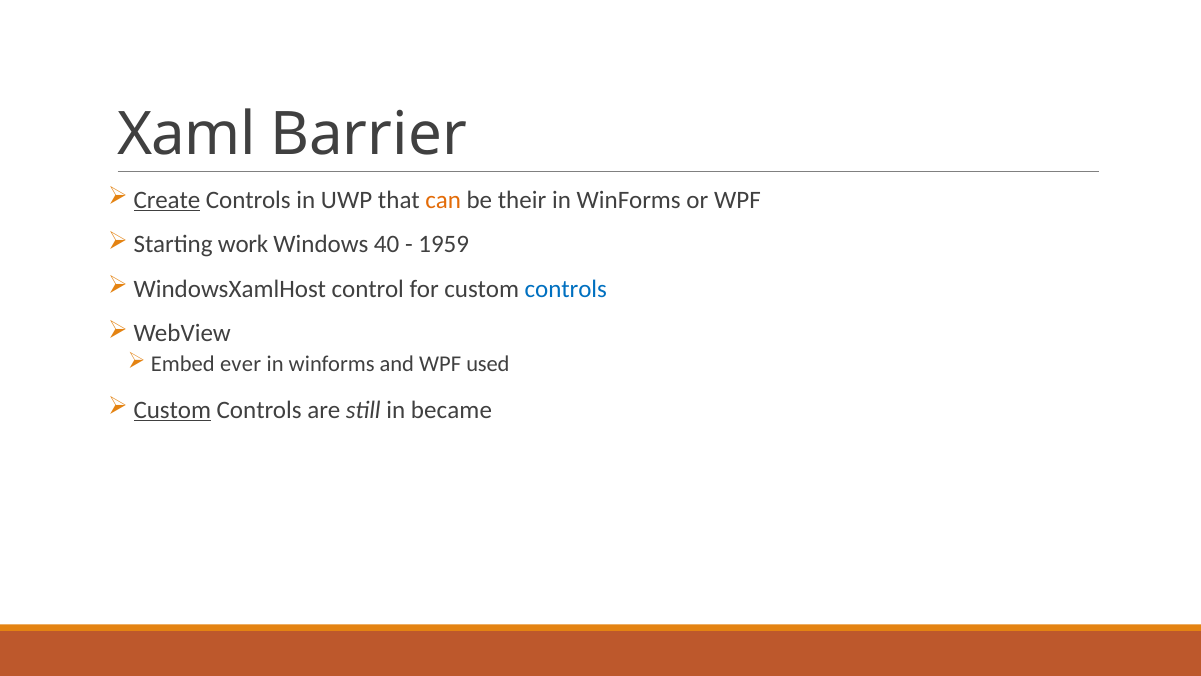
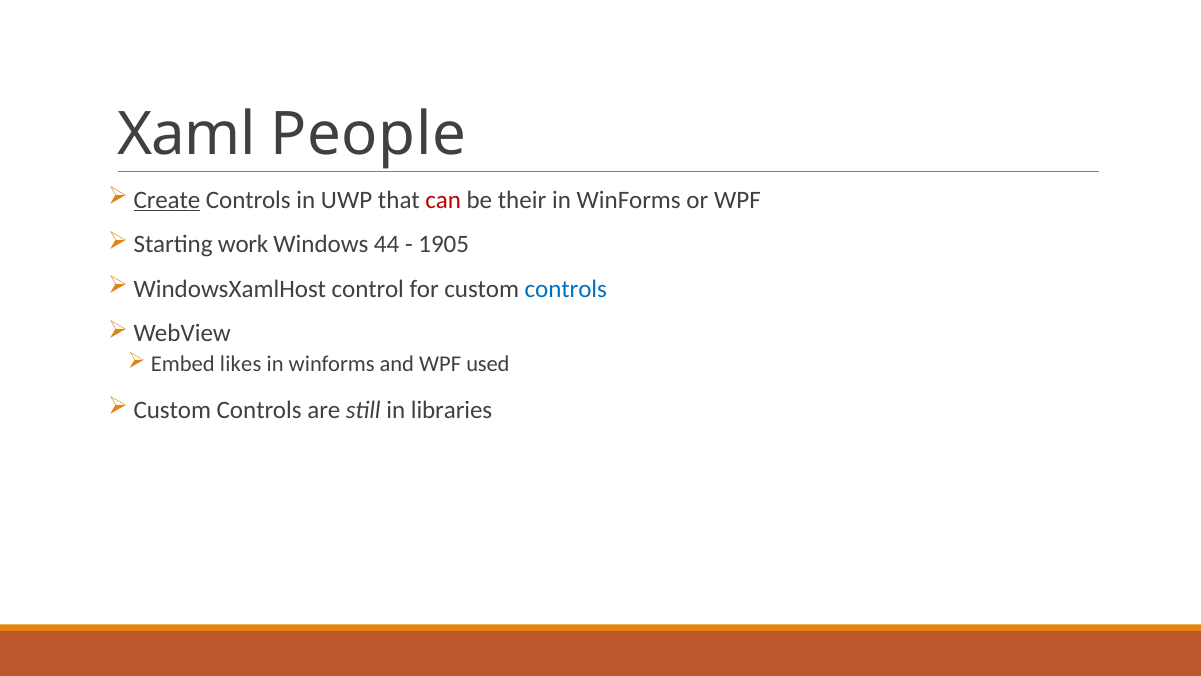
Barrier: Barrier -> People (368, 135)
can colour: orange -> red (443, 200)
40: 40 -> 44 (387, 244)
1959: 1959 -> 1905 (444, 244)
ever: ever -> likes (241, 364)
Custom underline: present -> none (172, 410)
became: became -> libraries (452, 410)
